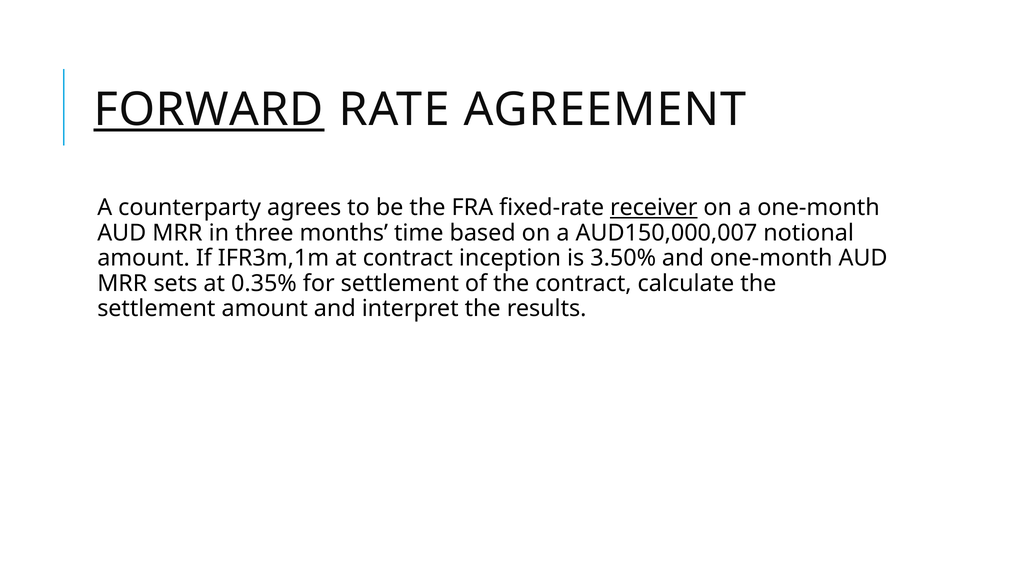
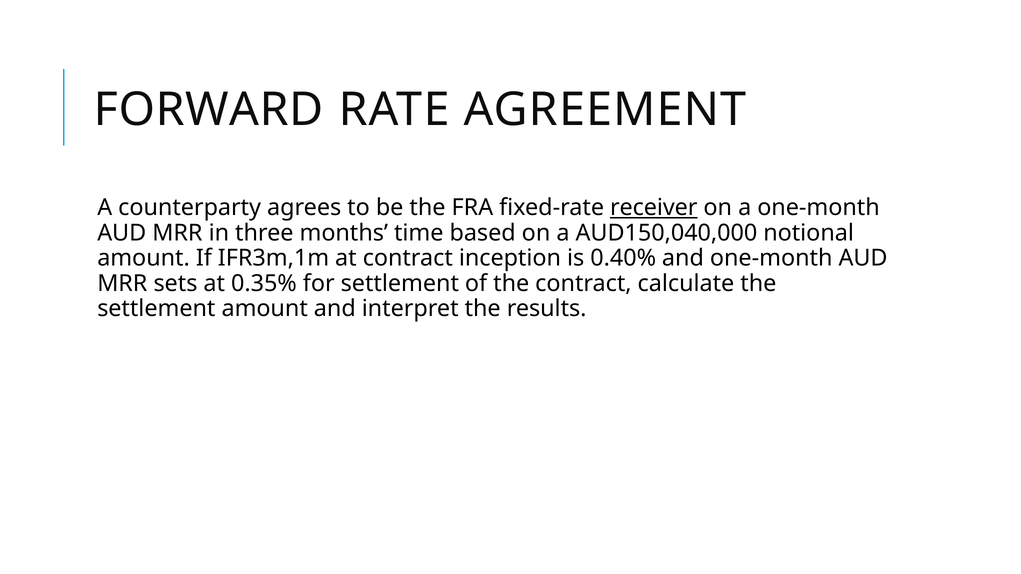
FORWARD underline: present -> none (209, 110)
AUD150,000,007: AUD150,000,007 -> AUD150,040,000 (666, 233)
3.50%: 3.50% -> 0.40% (623, 258)
